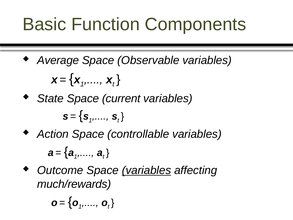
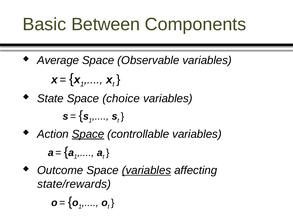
Function: Function -> Between (106, 24)
current: current -> choice (121, 98)
Space underline: none -> present (88, 134)
much/rewards: much/rewards -> state/rewards (74, 184)
